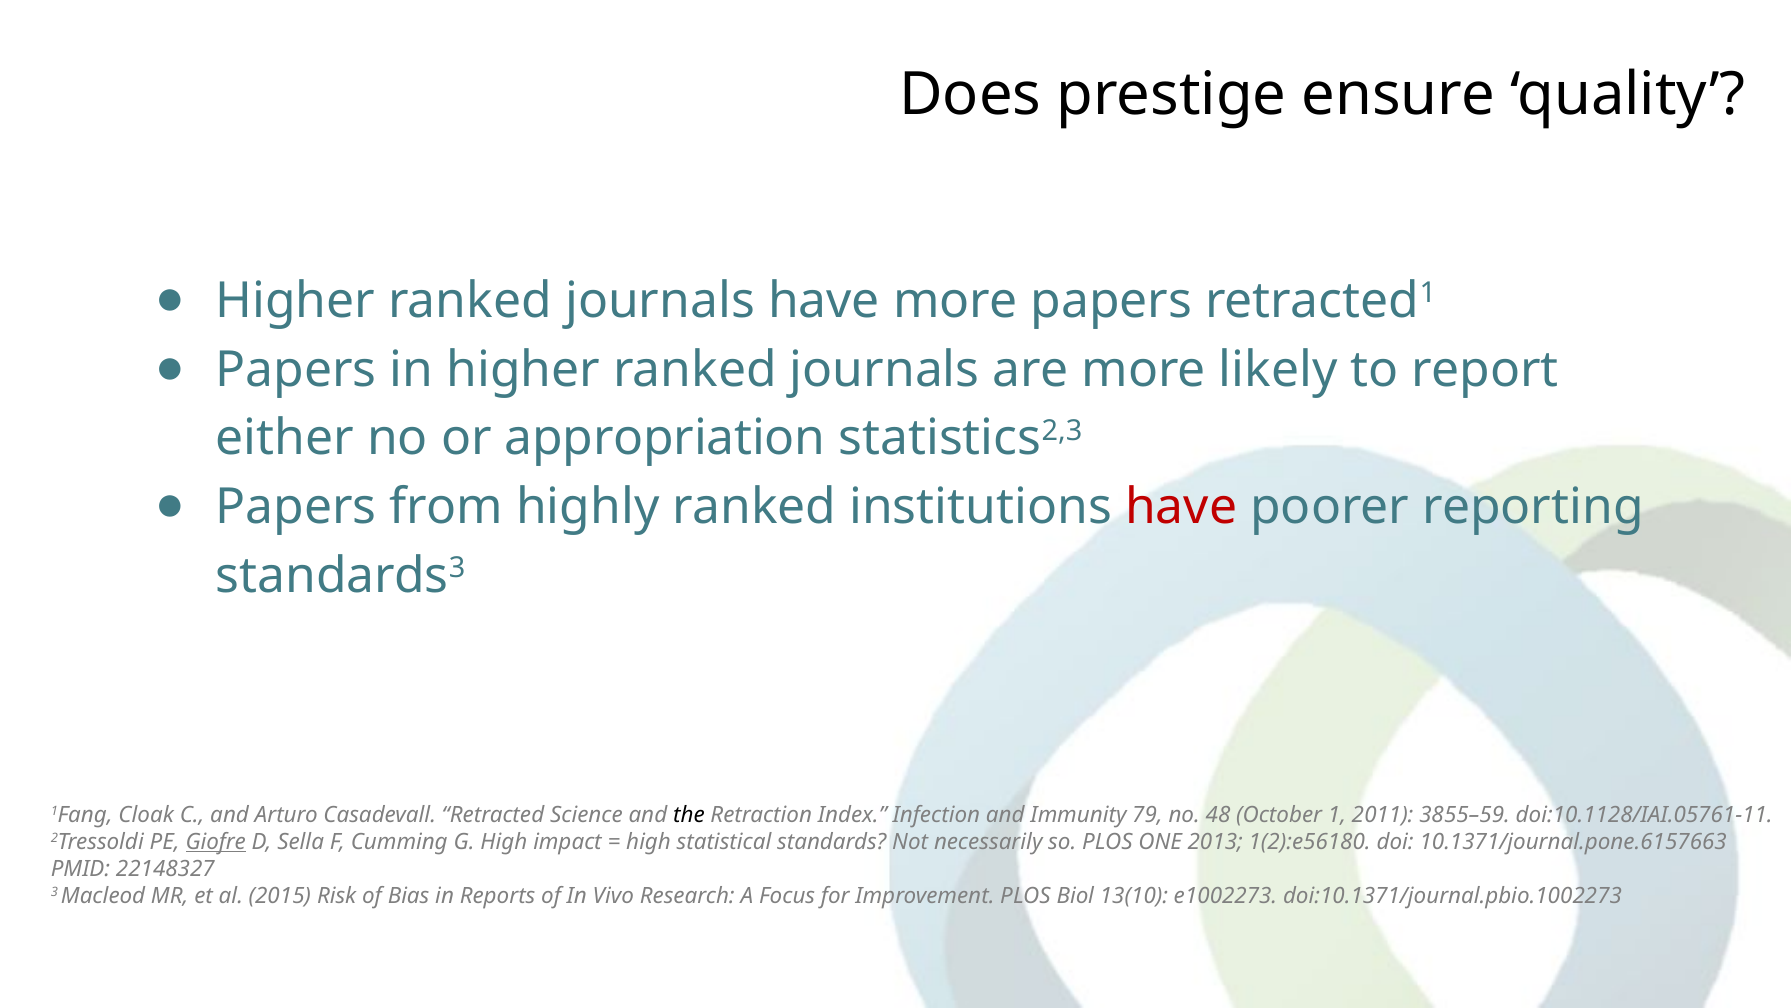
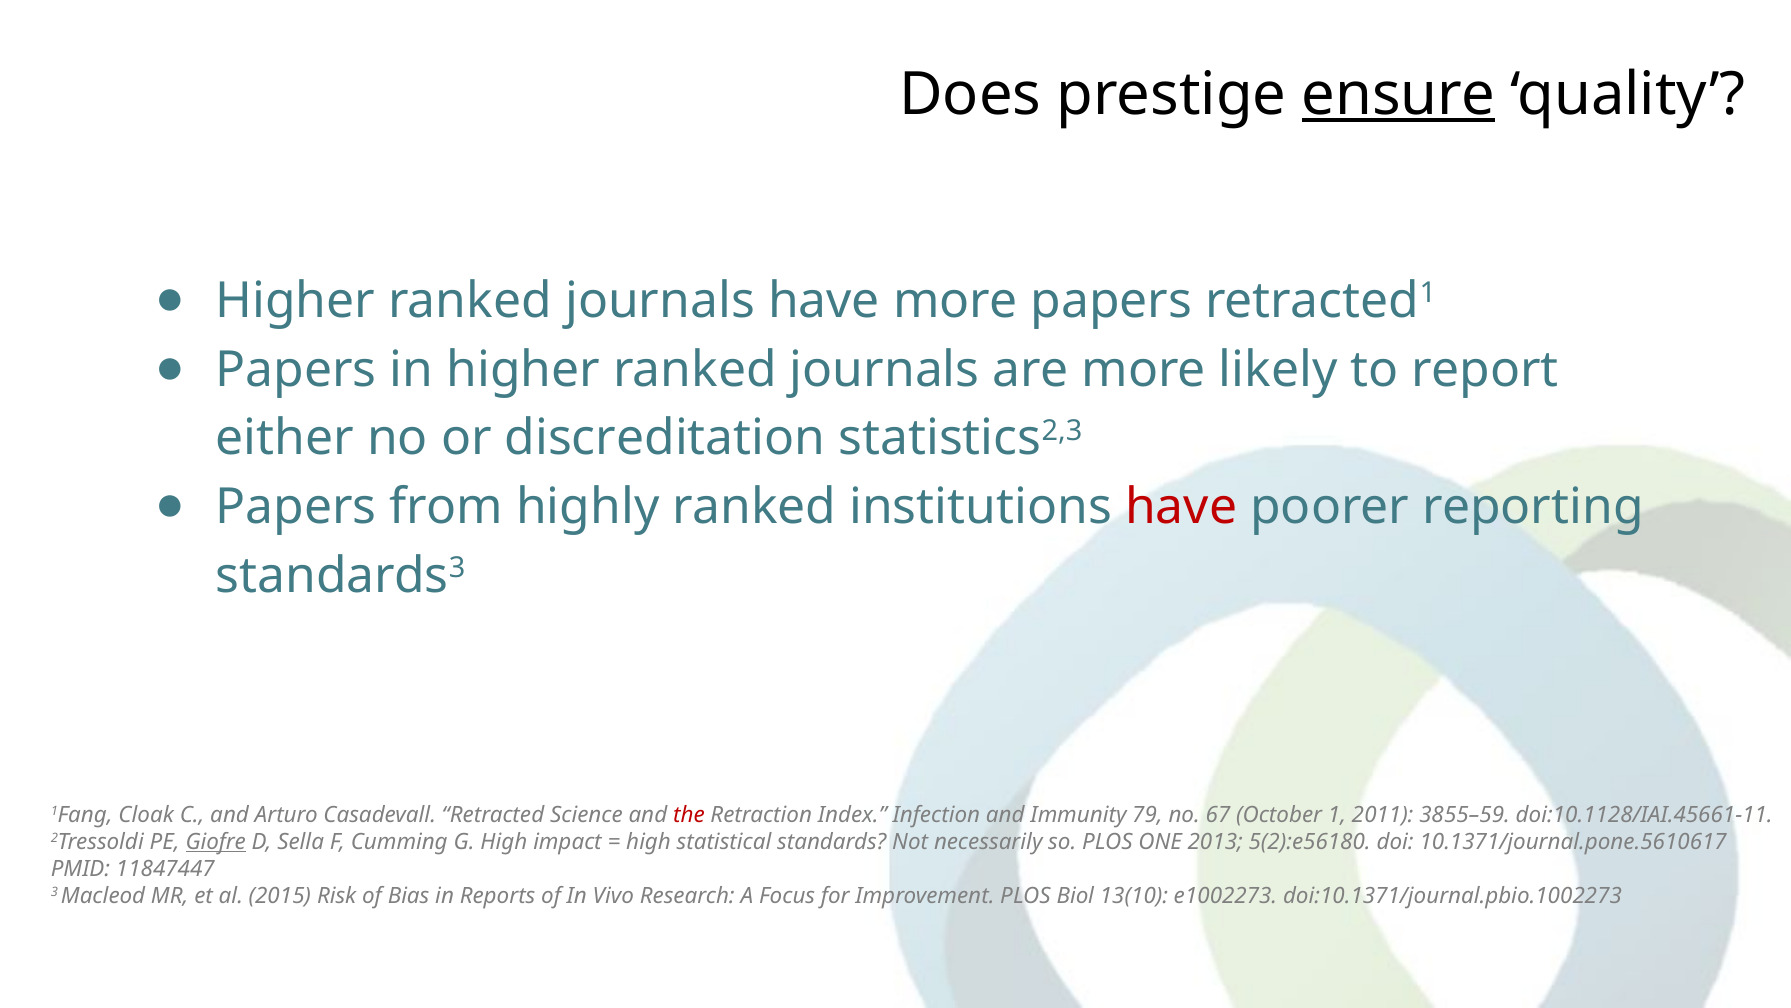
ensure underline: none -> present (1399, 94)
appropriation: appropriation -> discreditation (665, 438)
the colour: black -> red (689, 814)
48: 48 -> 67 (1218, 814)
doi:10.1128/IAI.05761-11: doi:10.1128/IAI.05761-11 -> doi:10.1128/IAI.45661-11 (1644, 814)
1(2):e56180: 1(2):e56180 -> 5(2):e56180 (1310, 841)
10.1371/journal.pone.6157663: 10.1371/journal.pone.6157663 -> 10.1371/journal.pone.5610617 (1573, 841)
22148327: 22148327 -> 11847447 (165, 868)
